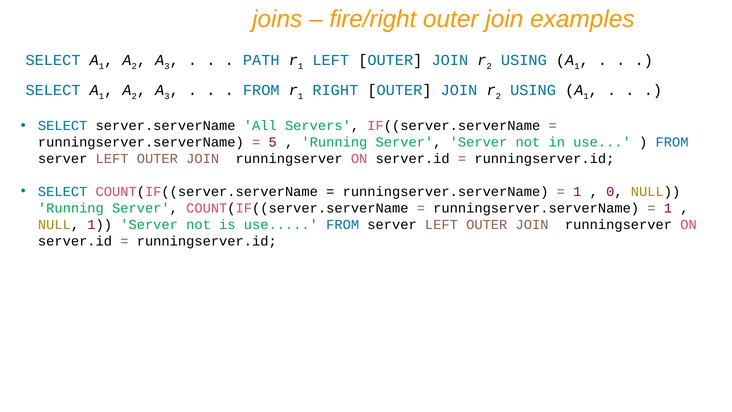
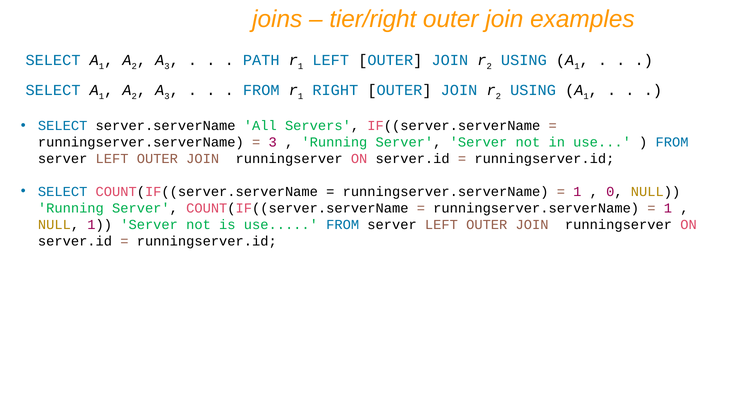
fire/right: fire/right -> tier/right (373, 19)
5: 5 -> 3 (273, 142)
